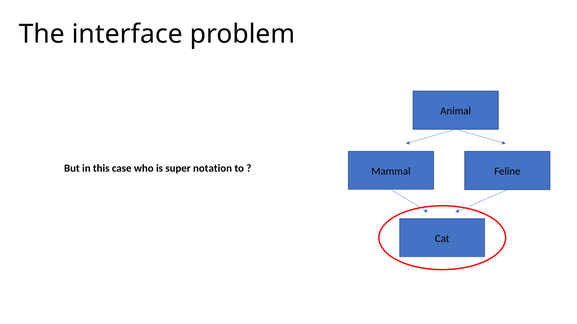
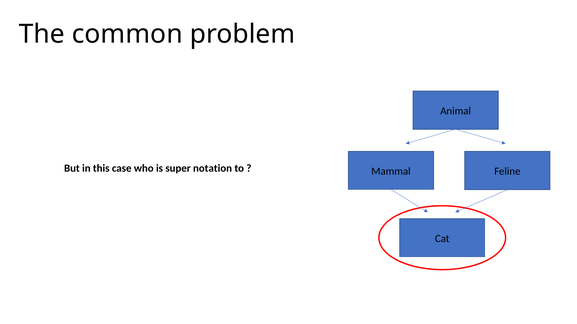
interface: interface -> common (127, 34)
